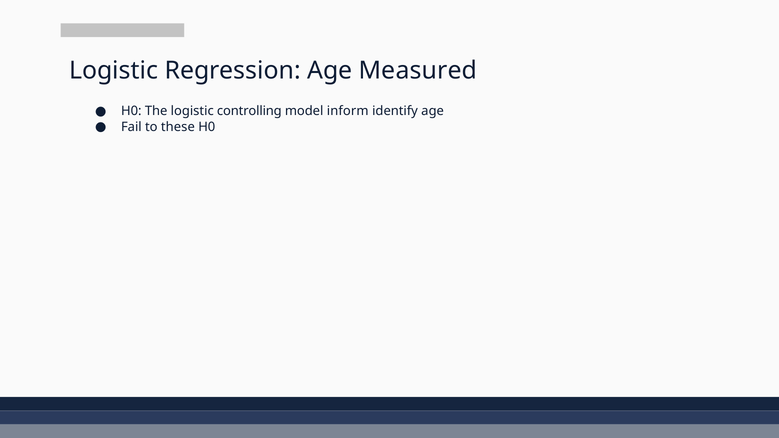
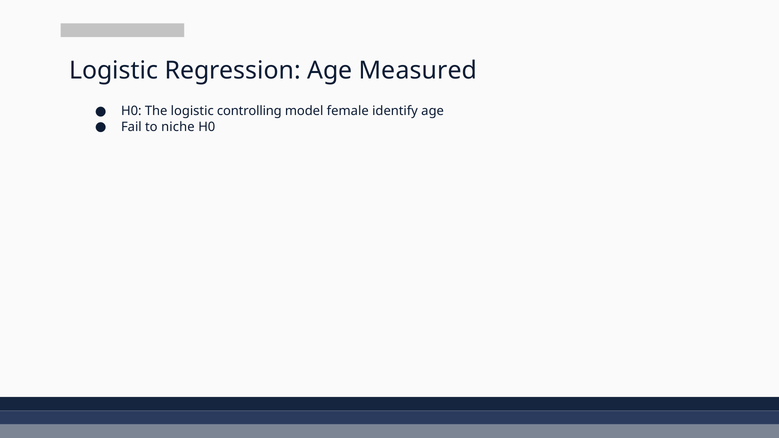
inform: inform -> female (348, 111)
these: these -> niche (178, 127)
